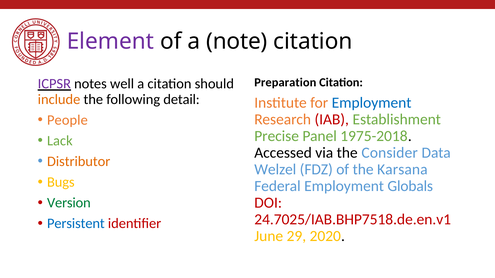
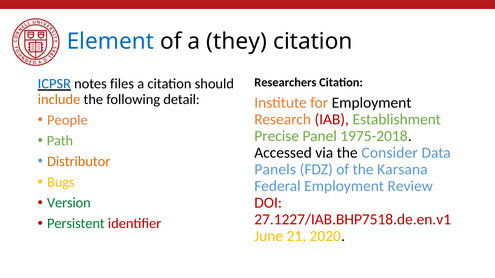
Element colour: purple -> blue (110, 42)
note: note -> they (237, 42)
Preparation: Preparation -> Researchers (285, 83)
ICPSR colour: purple -> blue (54, 84)
well: well -> files (122, 84)
Employment colour: blue -> black (372, 103)
Lack: Lack -> Path (60, 141)
Welzel: Welzel -> Panels (275, 170)
Globals: Globals -> Review (410, 186)
24.7025/IAB.BHP7518.de.en.v1: 24.7025/IAB.BHP7518.de.en.v1 -> 27.1227/IAB.BHP7518.de.en.v1 (353, 220)
Persistent colour: blue -> green (76, 224)
29: 29 -> 21 (296, 236)
